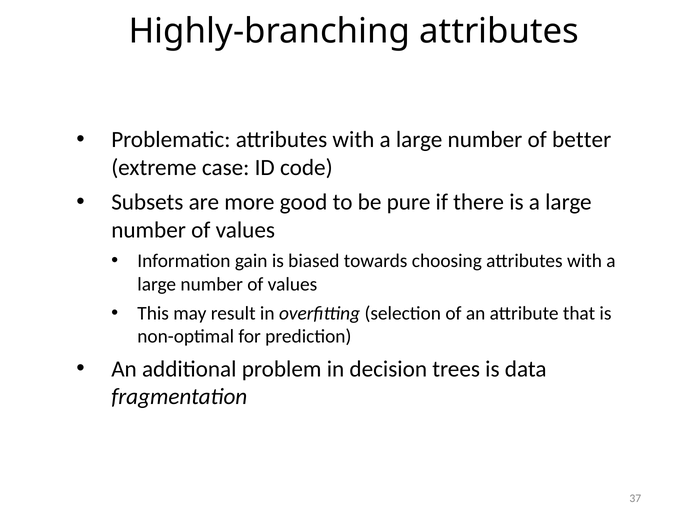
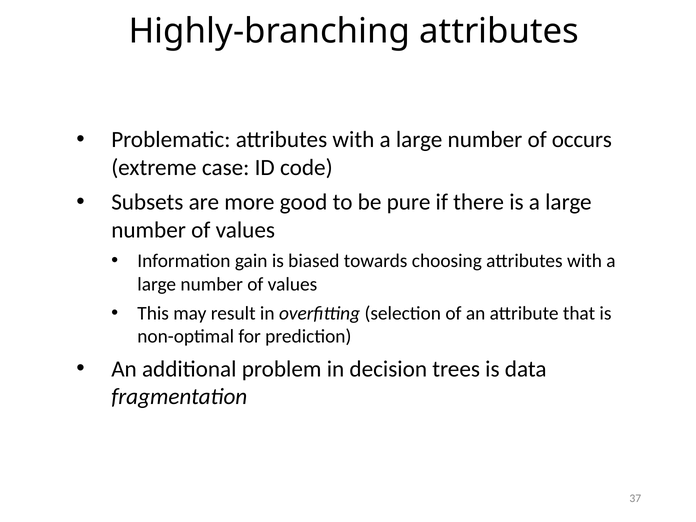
better: better -> occurs (582, 140)
